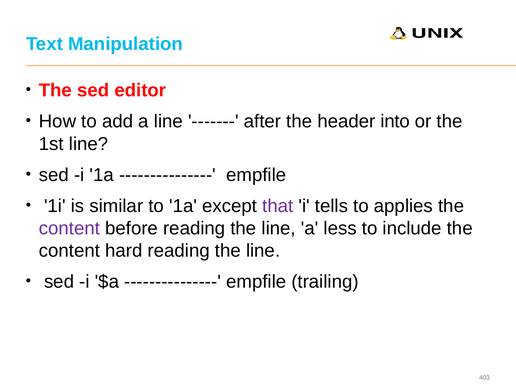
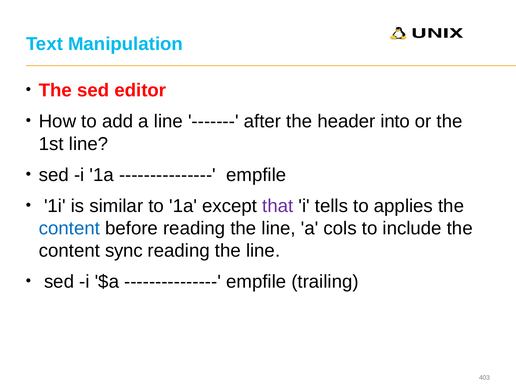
content colour: purple -> blue (69, 228)
less: less -> cols (340, 228)
hard: hard -> sync (124, 251)
